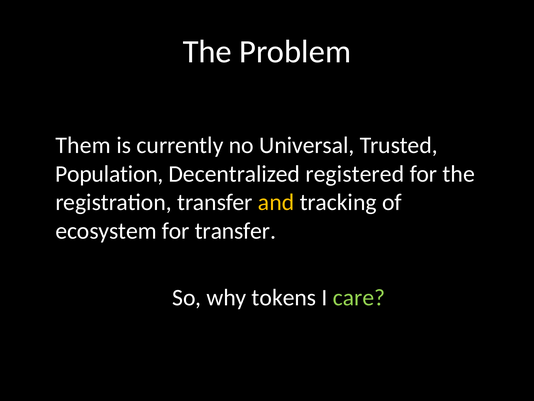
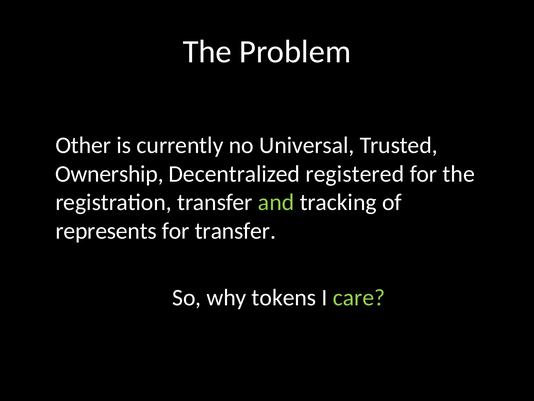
Them: Them -> Other (83, 145)
Population: Population -> Ownership (109, 174)
and colour: yellow -> light green (276, 202)
ecosystem: ecosystem -> represents (106, 231)
